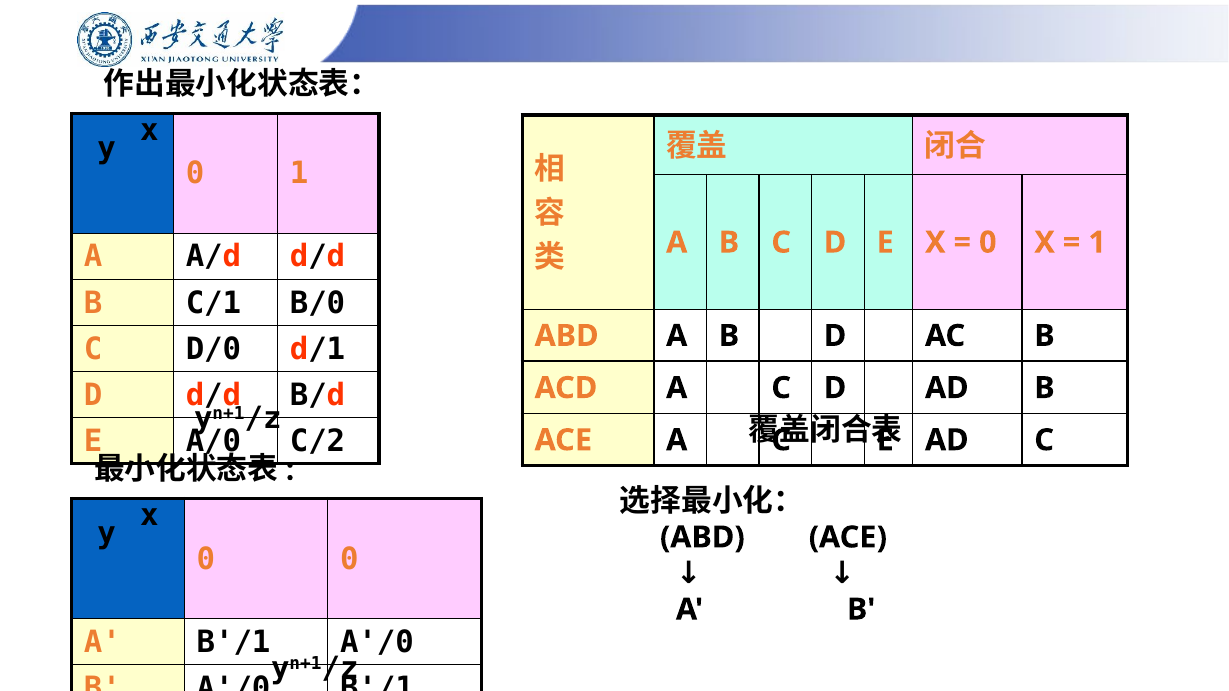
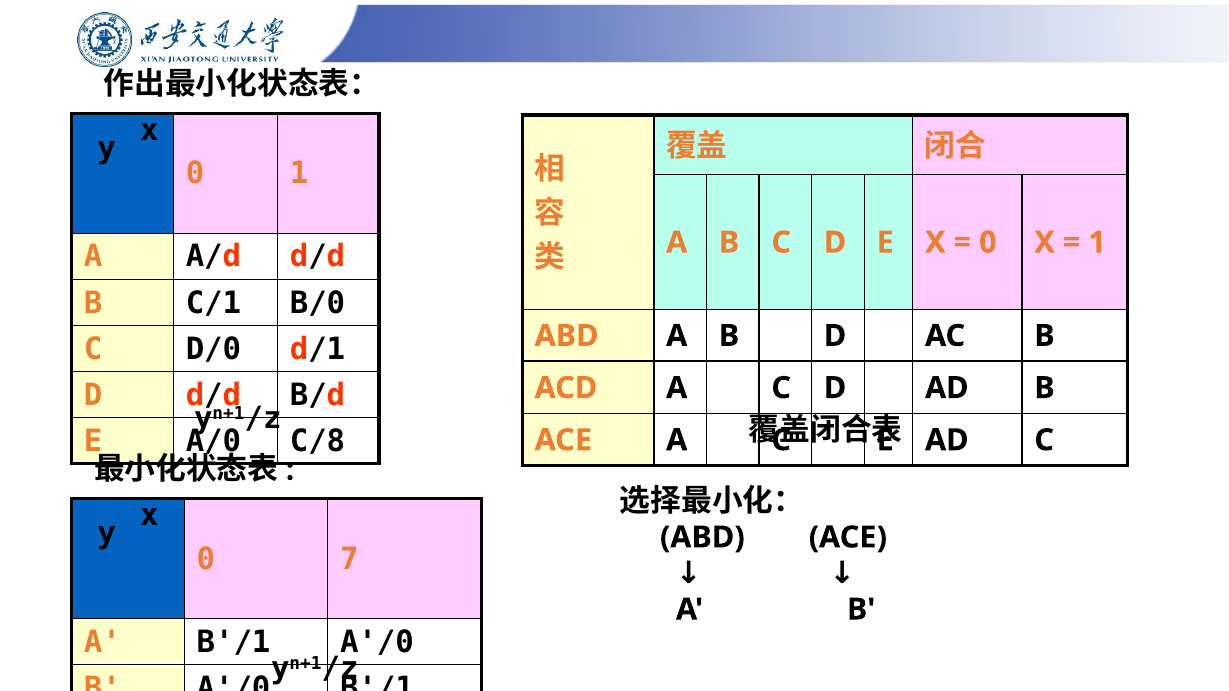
C/2: C/2 -> C/8 (318, 441)
0 0: 0 -> 7 (349, 559)
